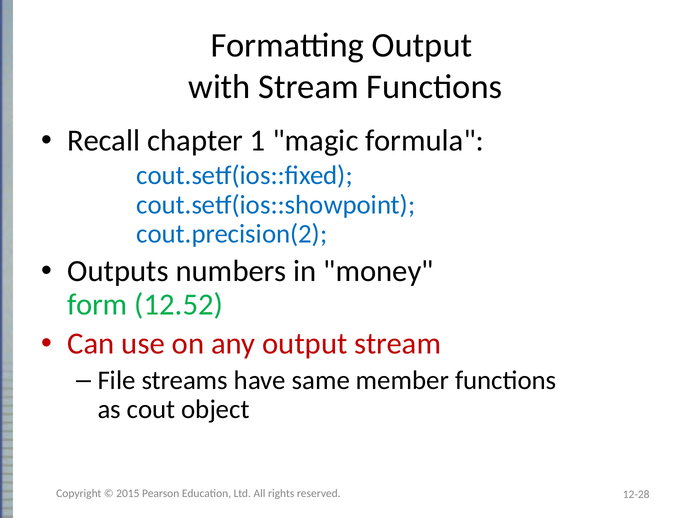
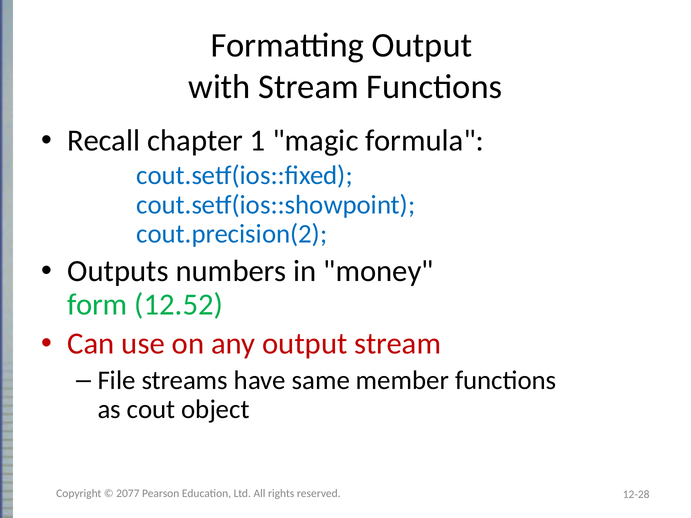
2015: 2015 -> 2077 (128, 494)
